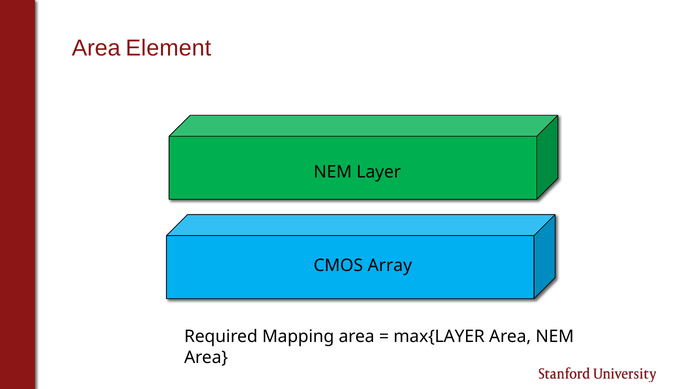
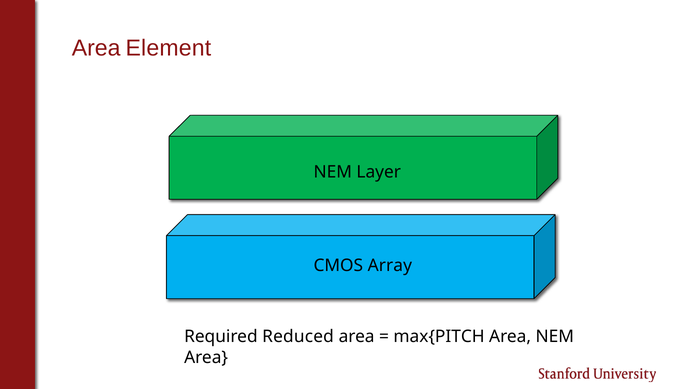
Mapping: Mapping -> Reduced (298, 337)
max{LAYER: max{LAYER -> max{PITCH (439, 337)
